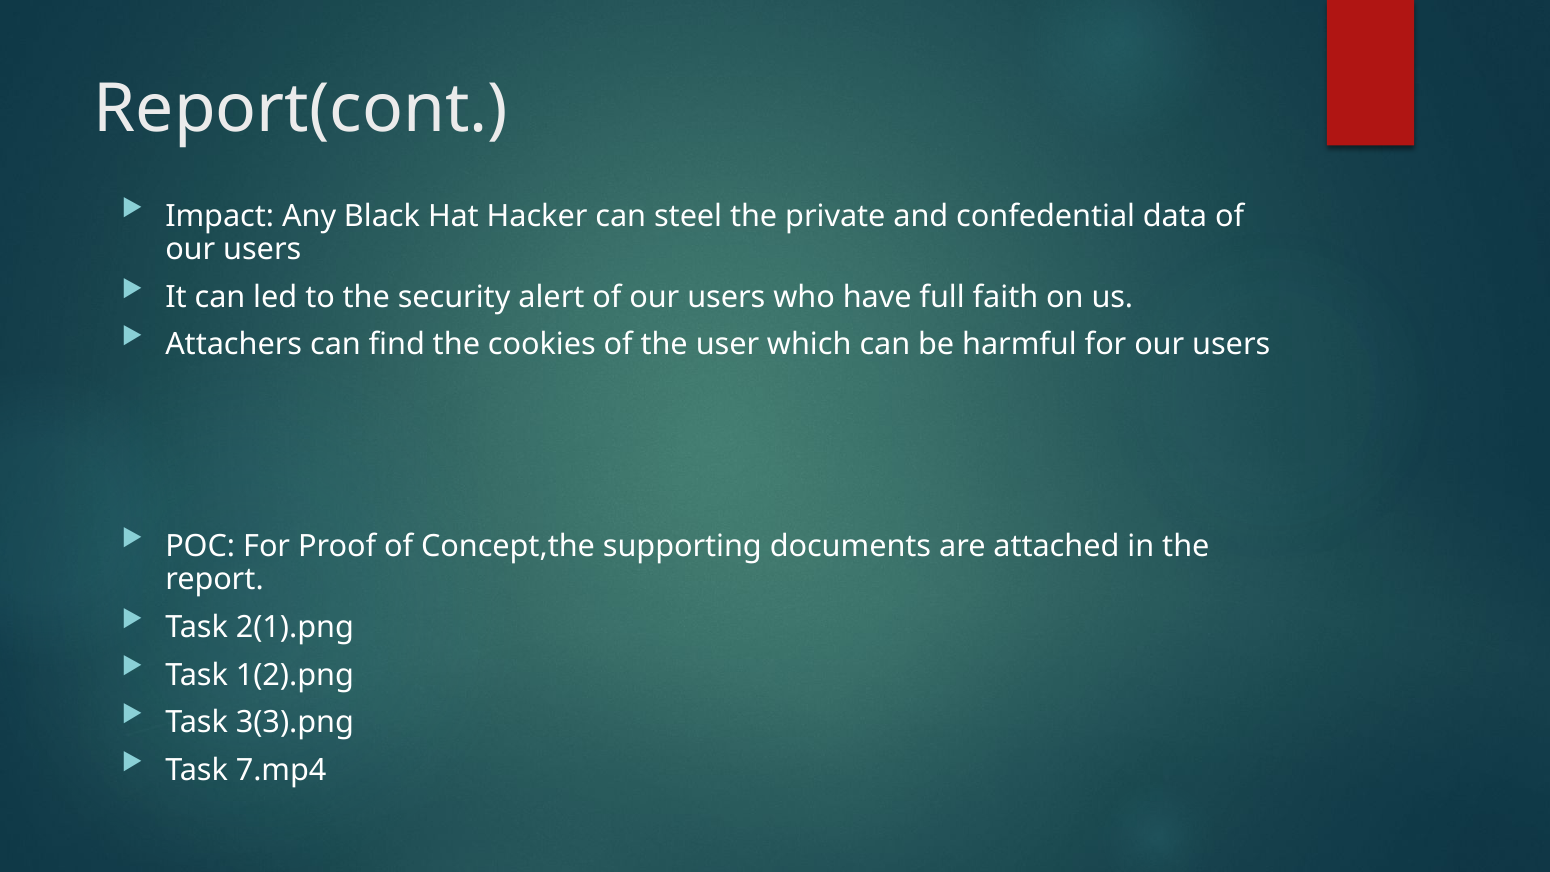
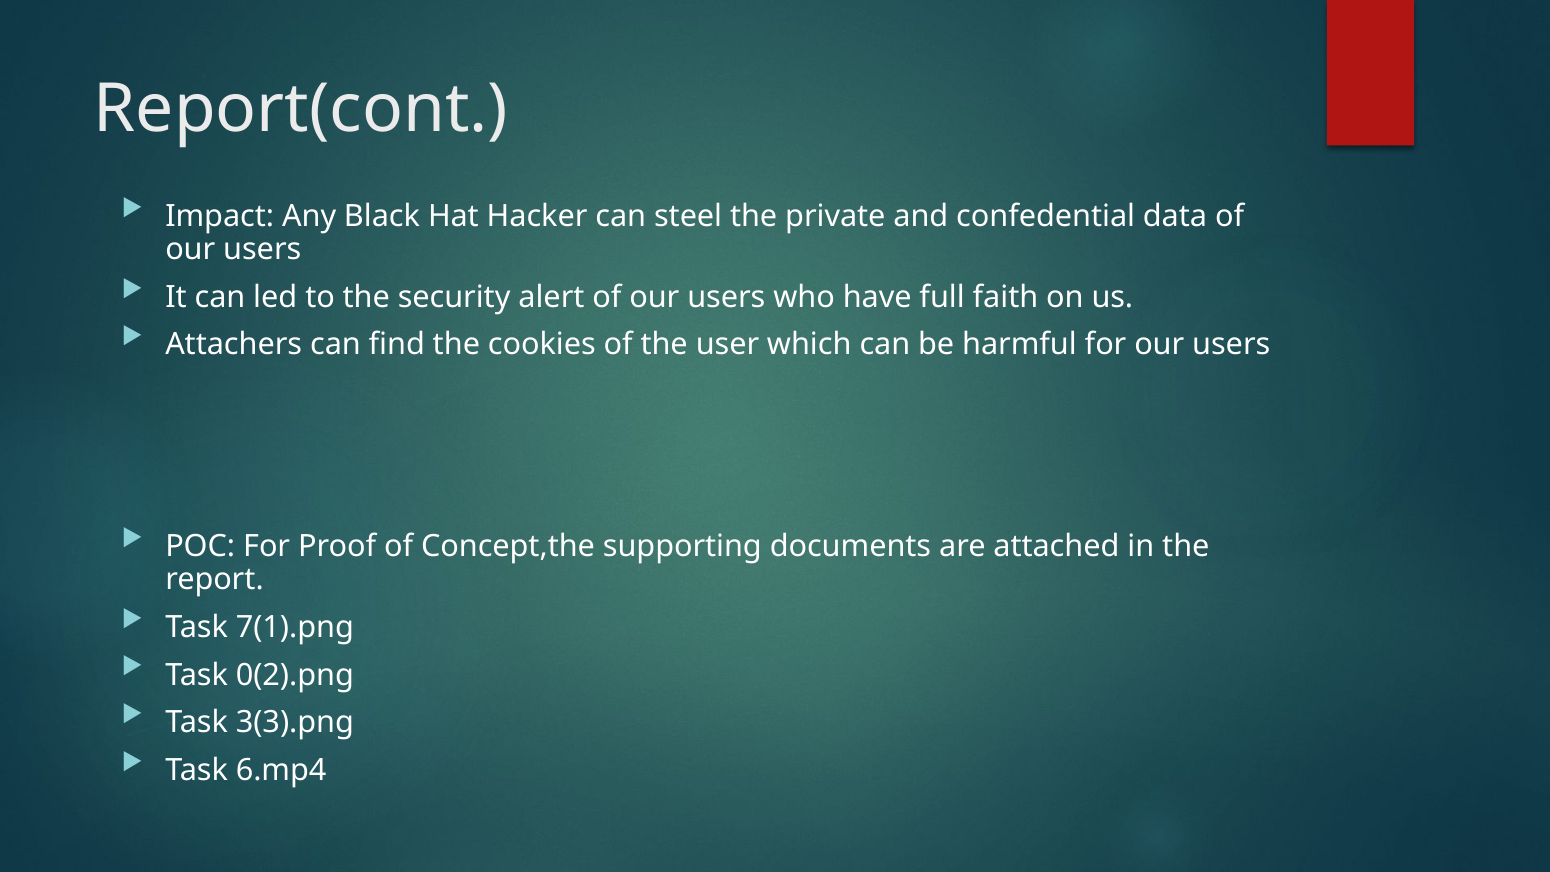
2(1).png: 2(1).png -> 7(1).png (295, 627)
1(2).png: 1(2).png -> 0(2).png (295, 675)
7.mp4: 7.mp4 -> 6.mp4 (281, 770)
